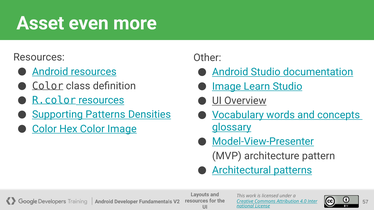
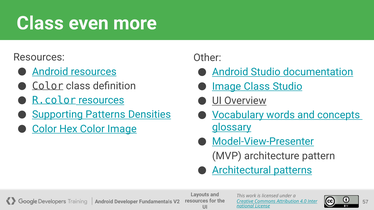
Asset: Asset -> Class (40, 23)
Image Learn: Learn -> Class (257, 87)
